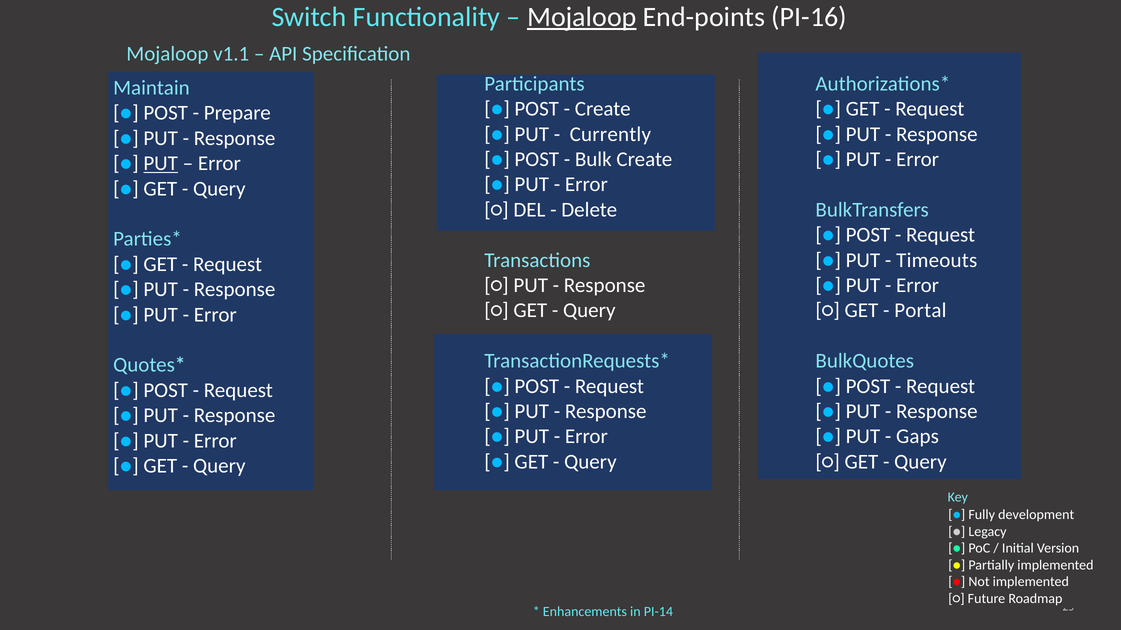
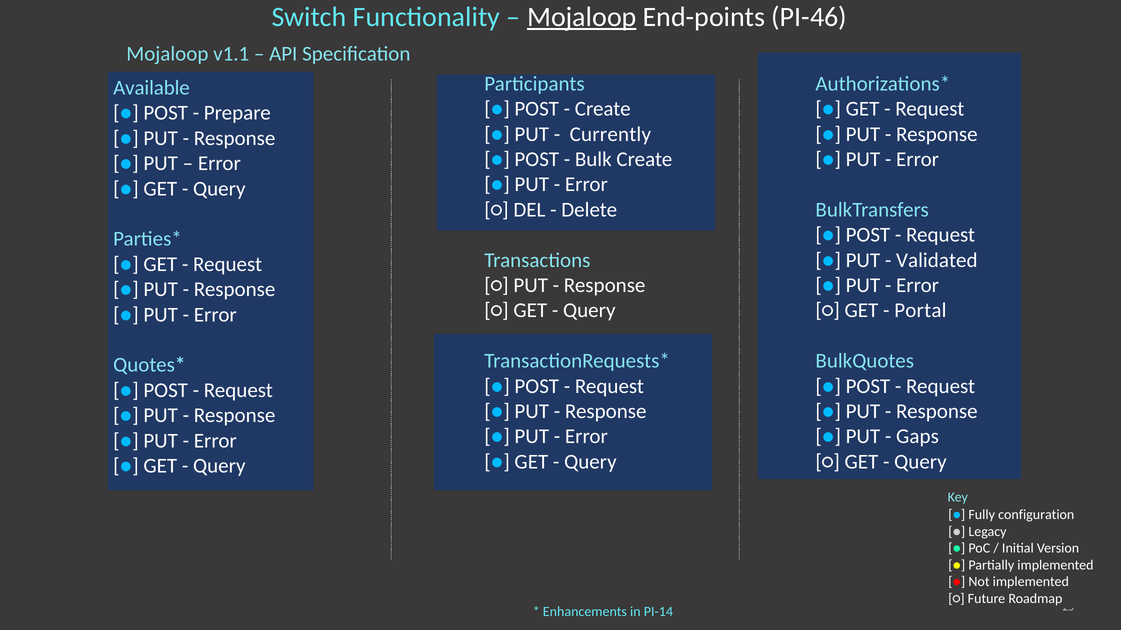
PI-16: PI-16 -> PI-46 (809, 17)
Maintain: Maintain -> Available (151, 88)
PUT underline: present -> none (161, 164)
Timeouts: Timeouts -> Validated (937, 260)
development: development -> configuration (1036, 515)
